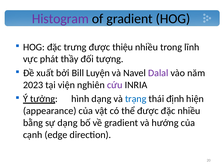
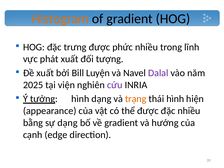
Histogram colour: purple -> orange (60, 19)
thiệu: thiệu -> phức (123, 47)
phát thầy: thầy -> xuất (70, 59)
2023: 2023 -> 2025 (33, 85)
trạng colour: blue -> orange (136, 99)
thái định: định -> hình (175, 99)
